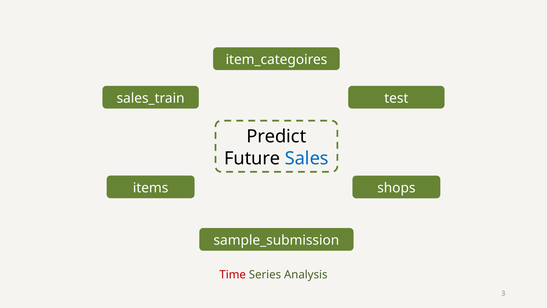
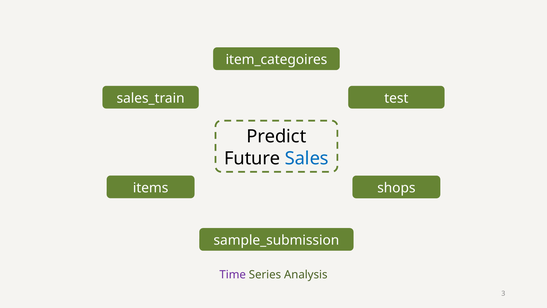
Time colour: red -> purple (233, 275)
